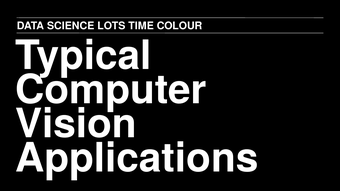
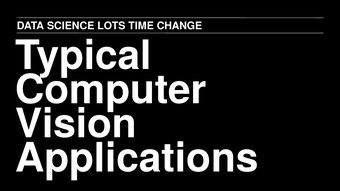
COLOUR: COLOUR -> CHANGE (179, 26)
